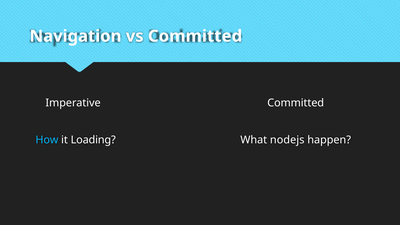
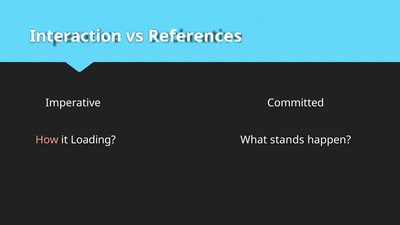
Navigation: Navigation -> Interaction (76, 36)
vs Committed: Committed -> References (195, 36)
How colour: light blue -> pink (47, 140)
nodejs: nodejs -> stands (287, 140)
